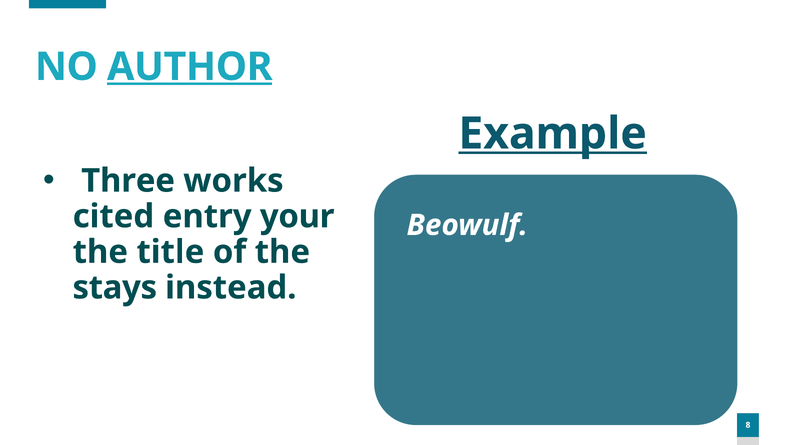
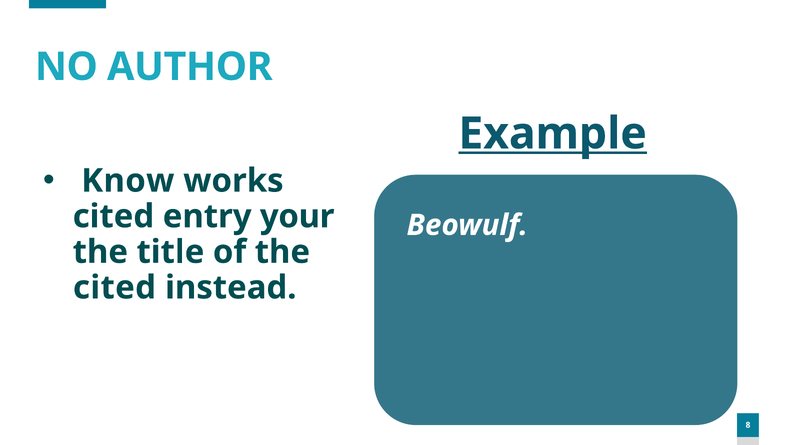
AUTHOR underline: present -> none (190, 67)
Three: Three -> Know (128, 181)
stays: stays -> cited (114, 288)
